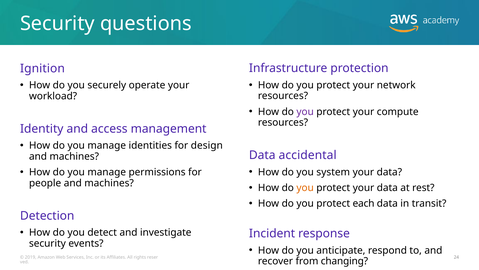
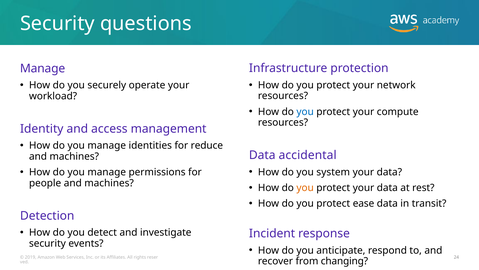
Ignition: Ignition -> Manage (43, 68)
you colour: purple -> blue (305, 111)
design: design -> reduce (207, 145)
each: each -> ease (364, 203)
